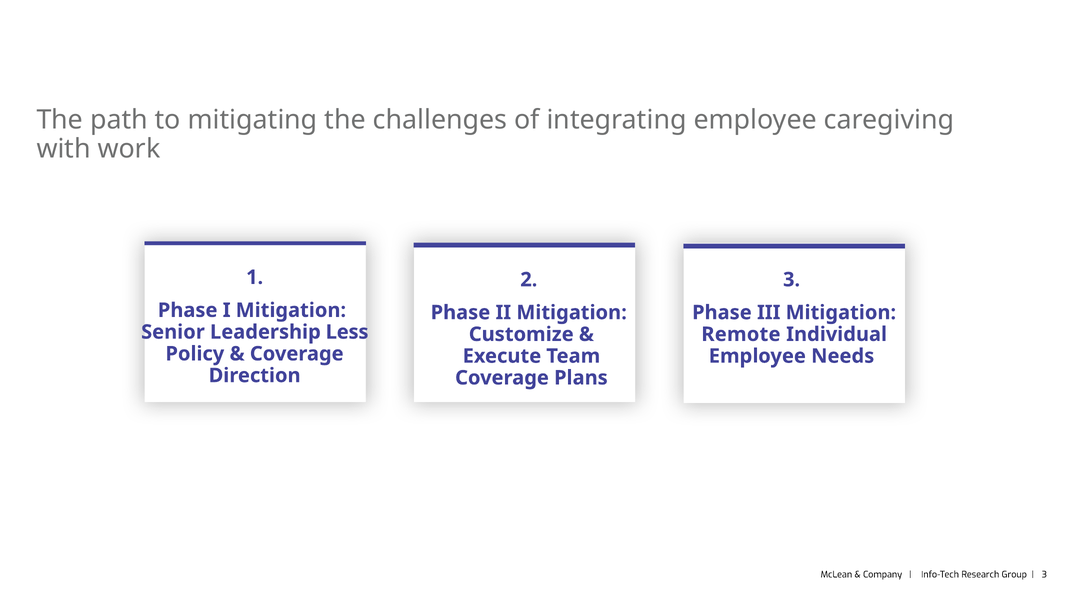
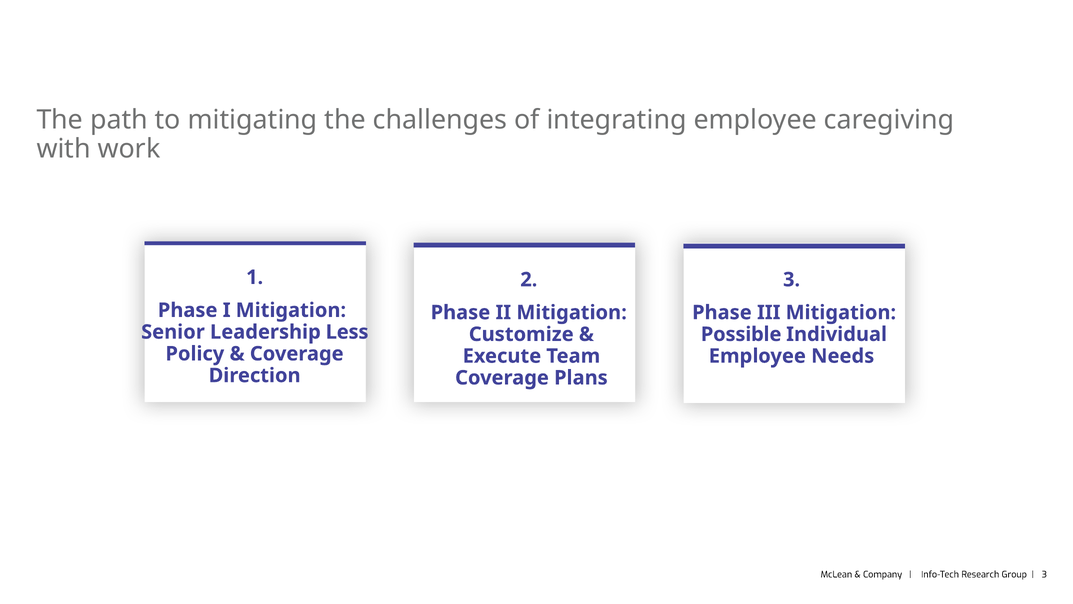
Remote: Remote -> Possible (741, 334)
